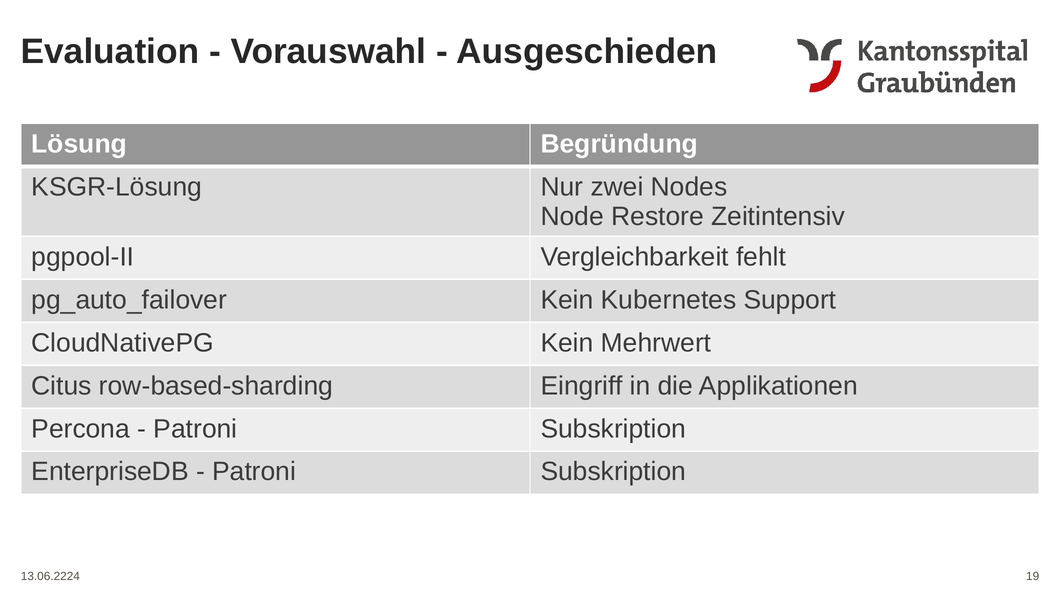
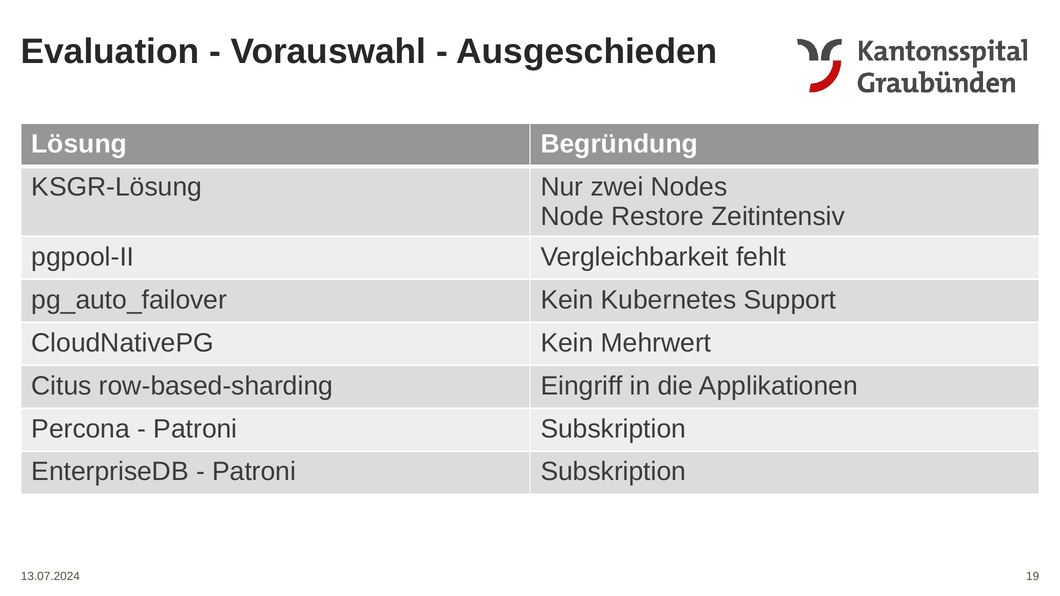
13.06.2224: 13.06.2224 -> 13.07.2024 (50, 576)
